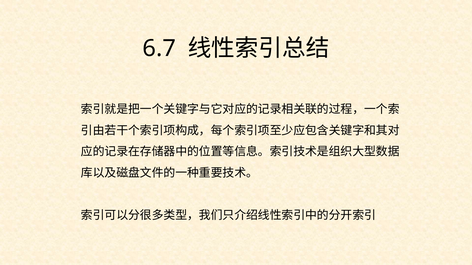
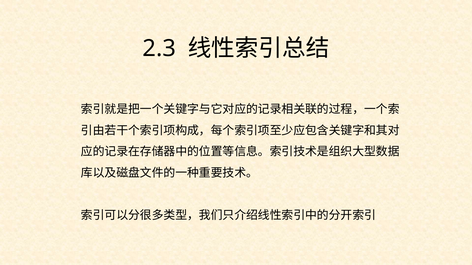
6.7: 6.7 -> 2.3 (159, 48)
